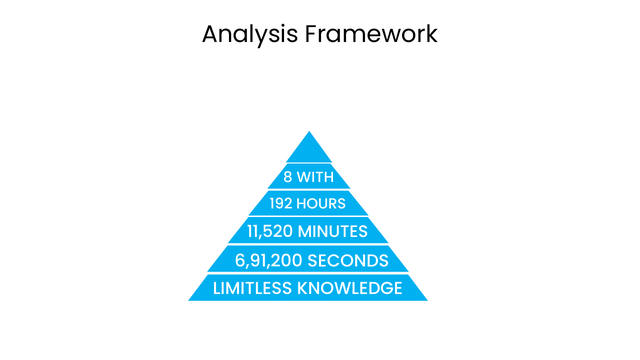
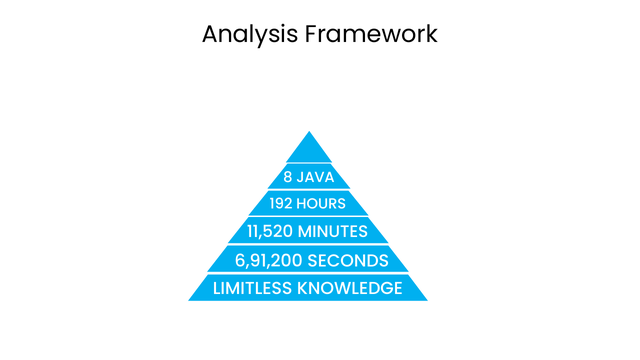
WITH: WITH -> JAVA (315, 177)
